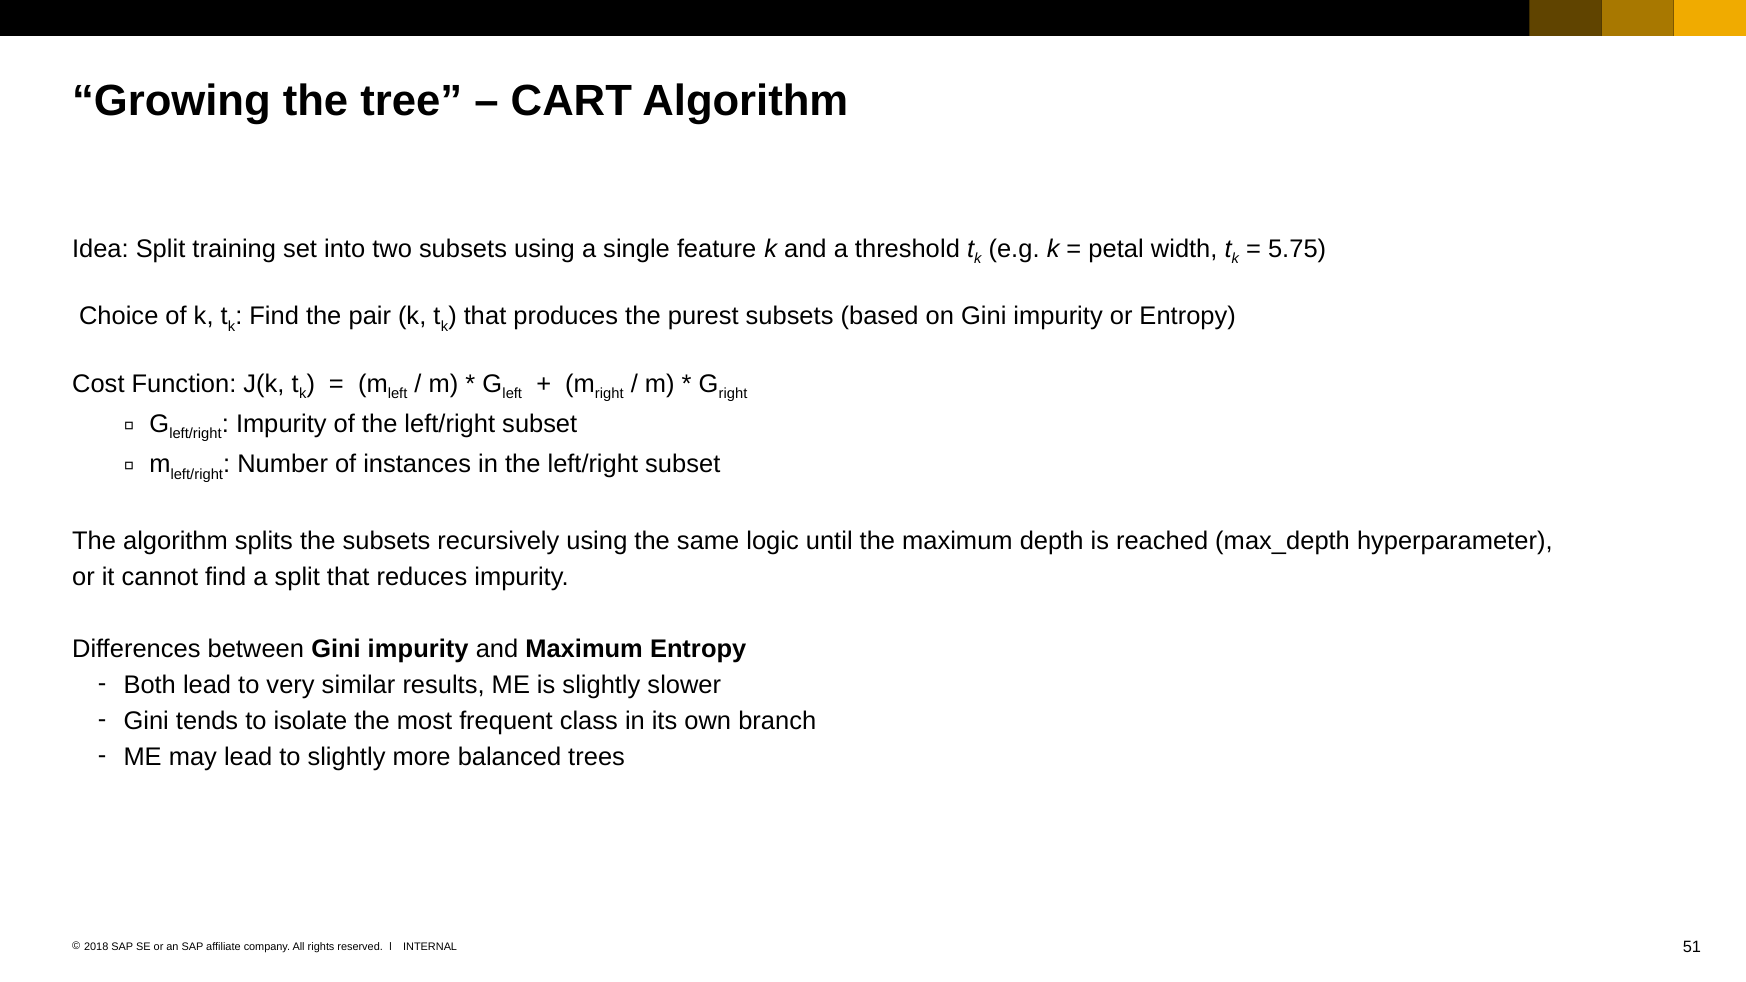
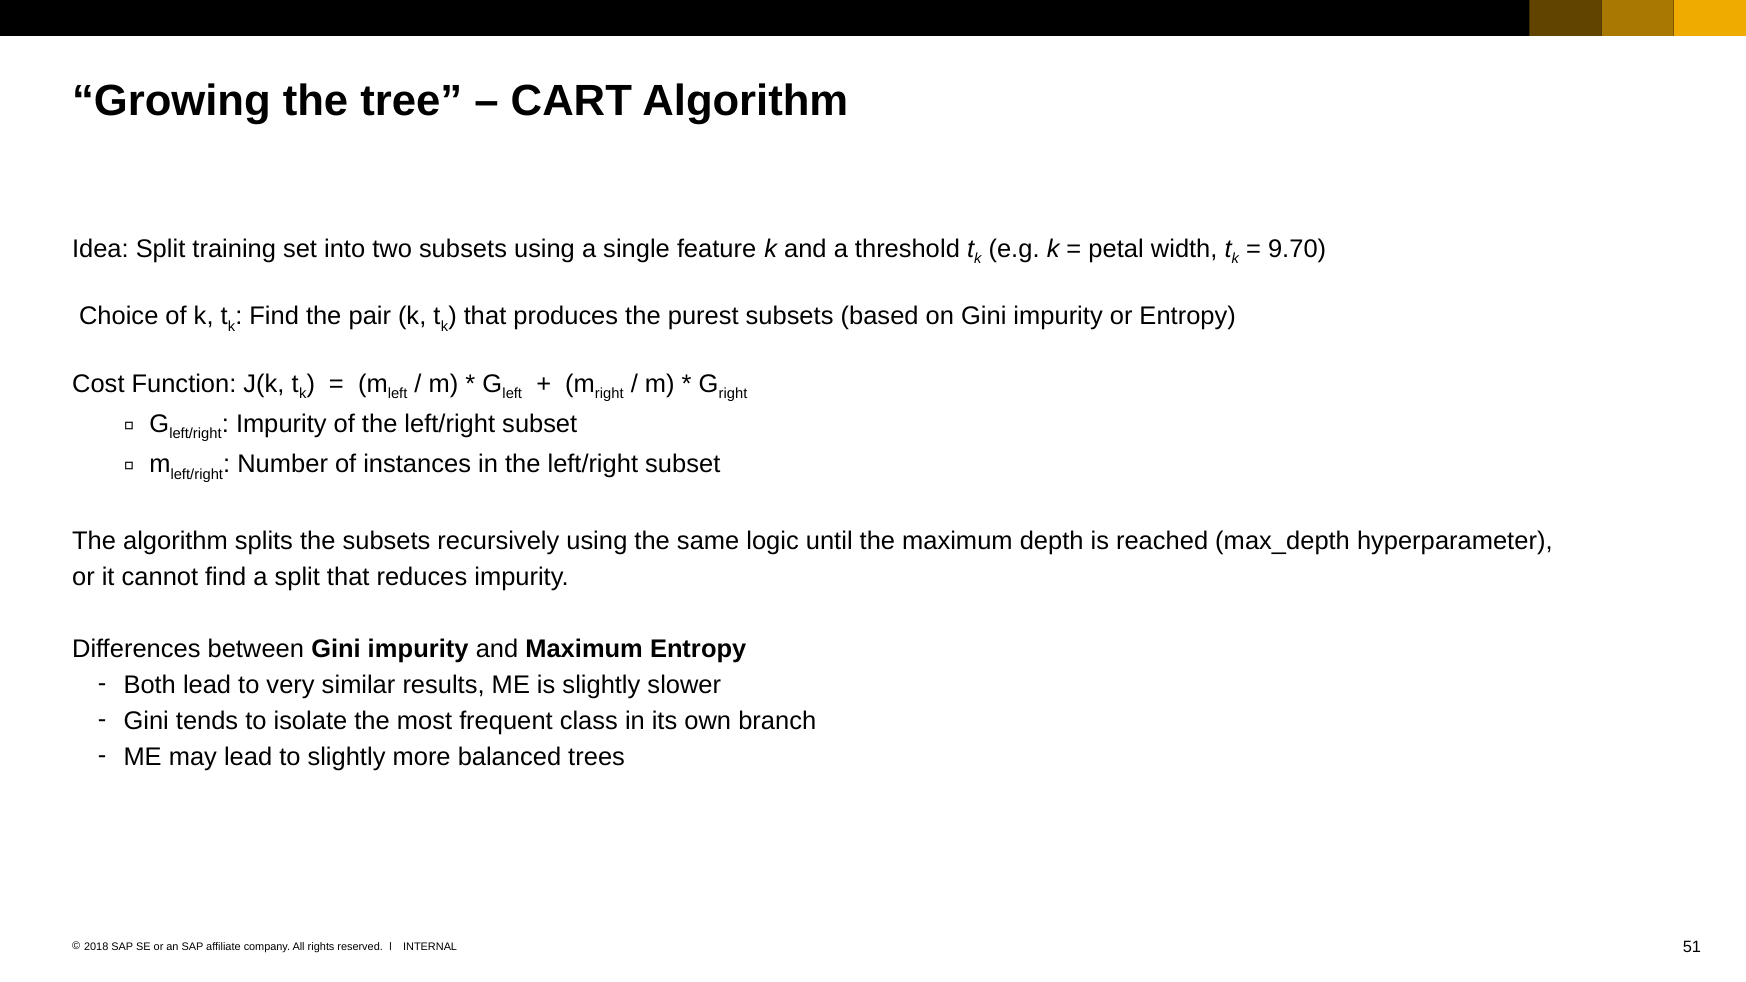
5.75: 5.75 -> 9.70 (1297, 249)
